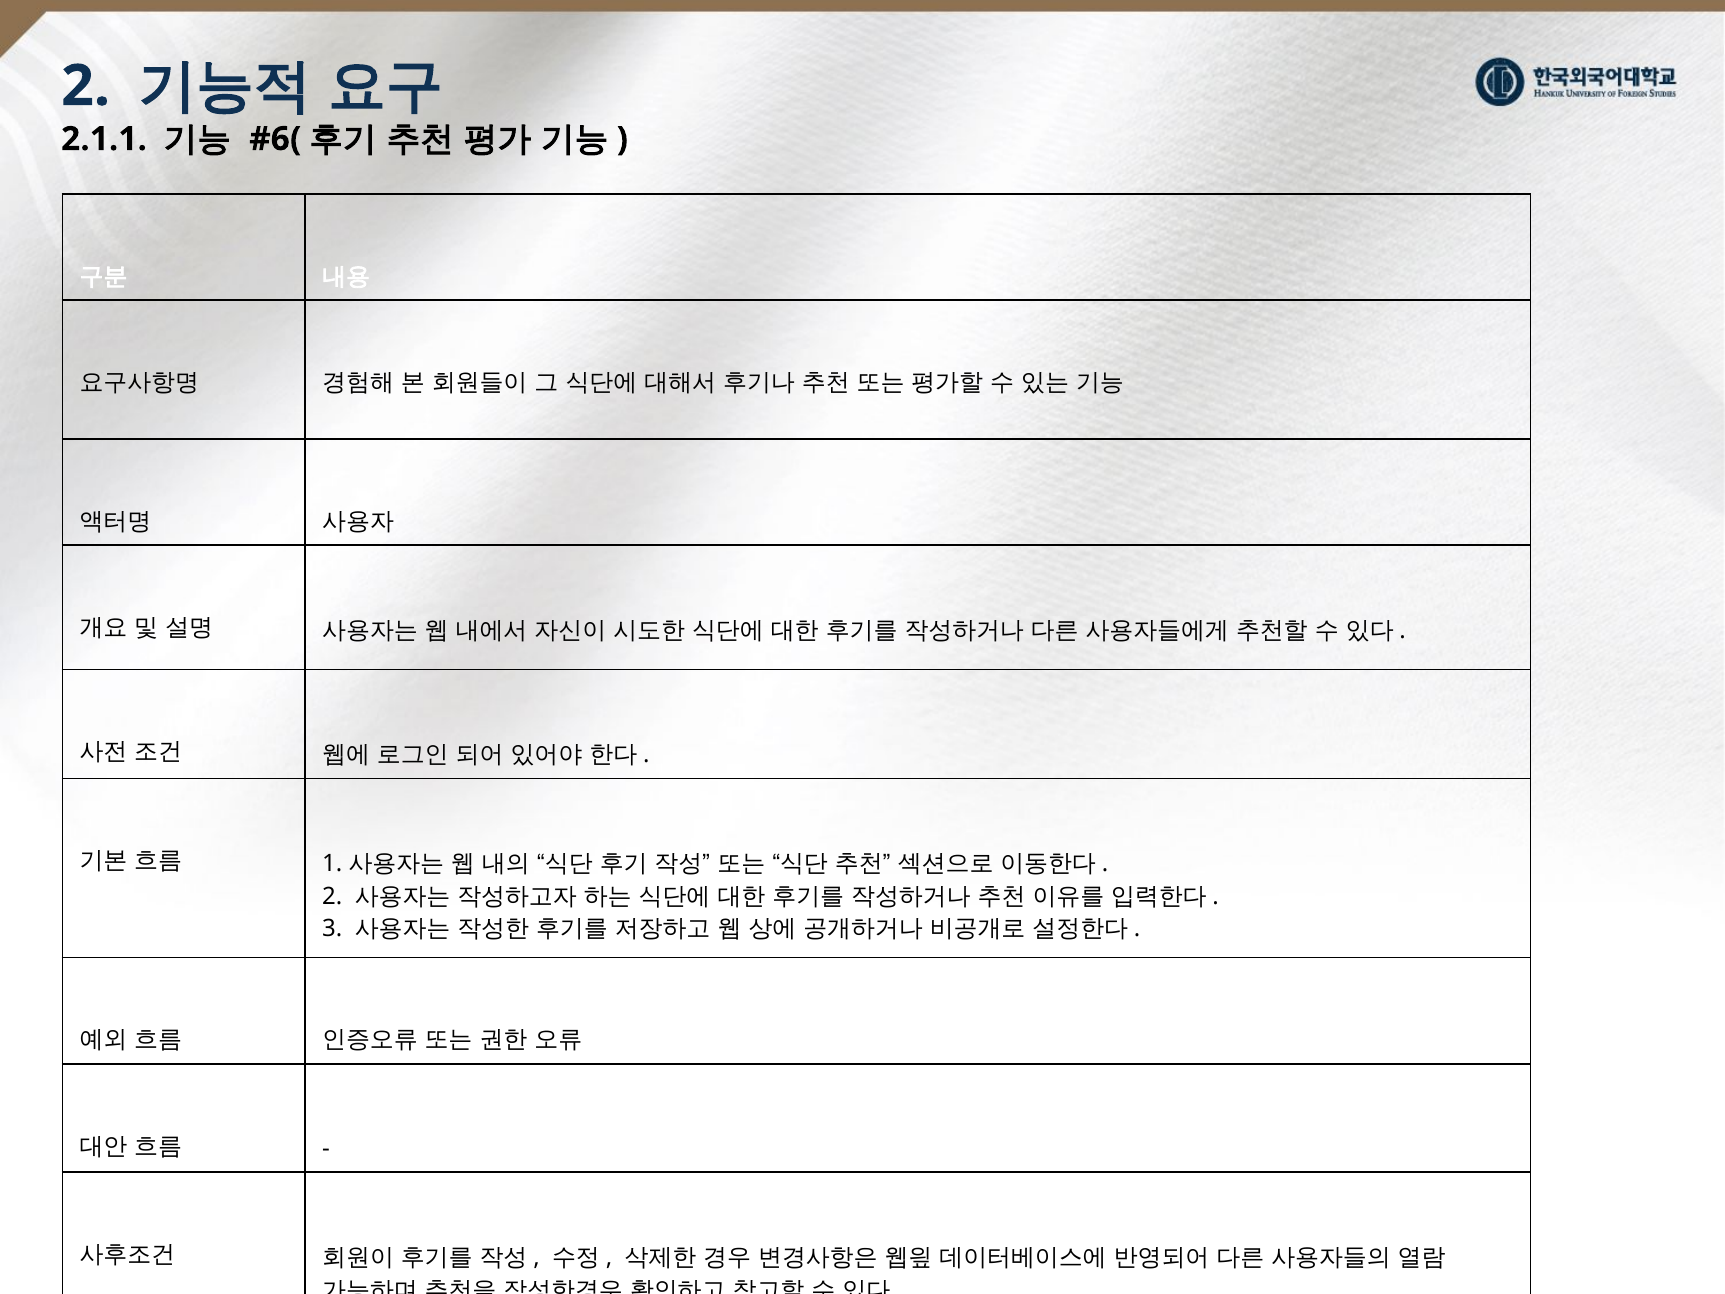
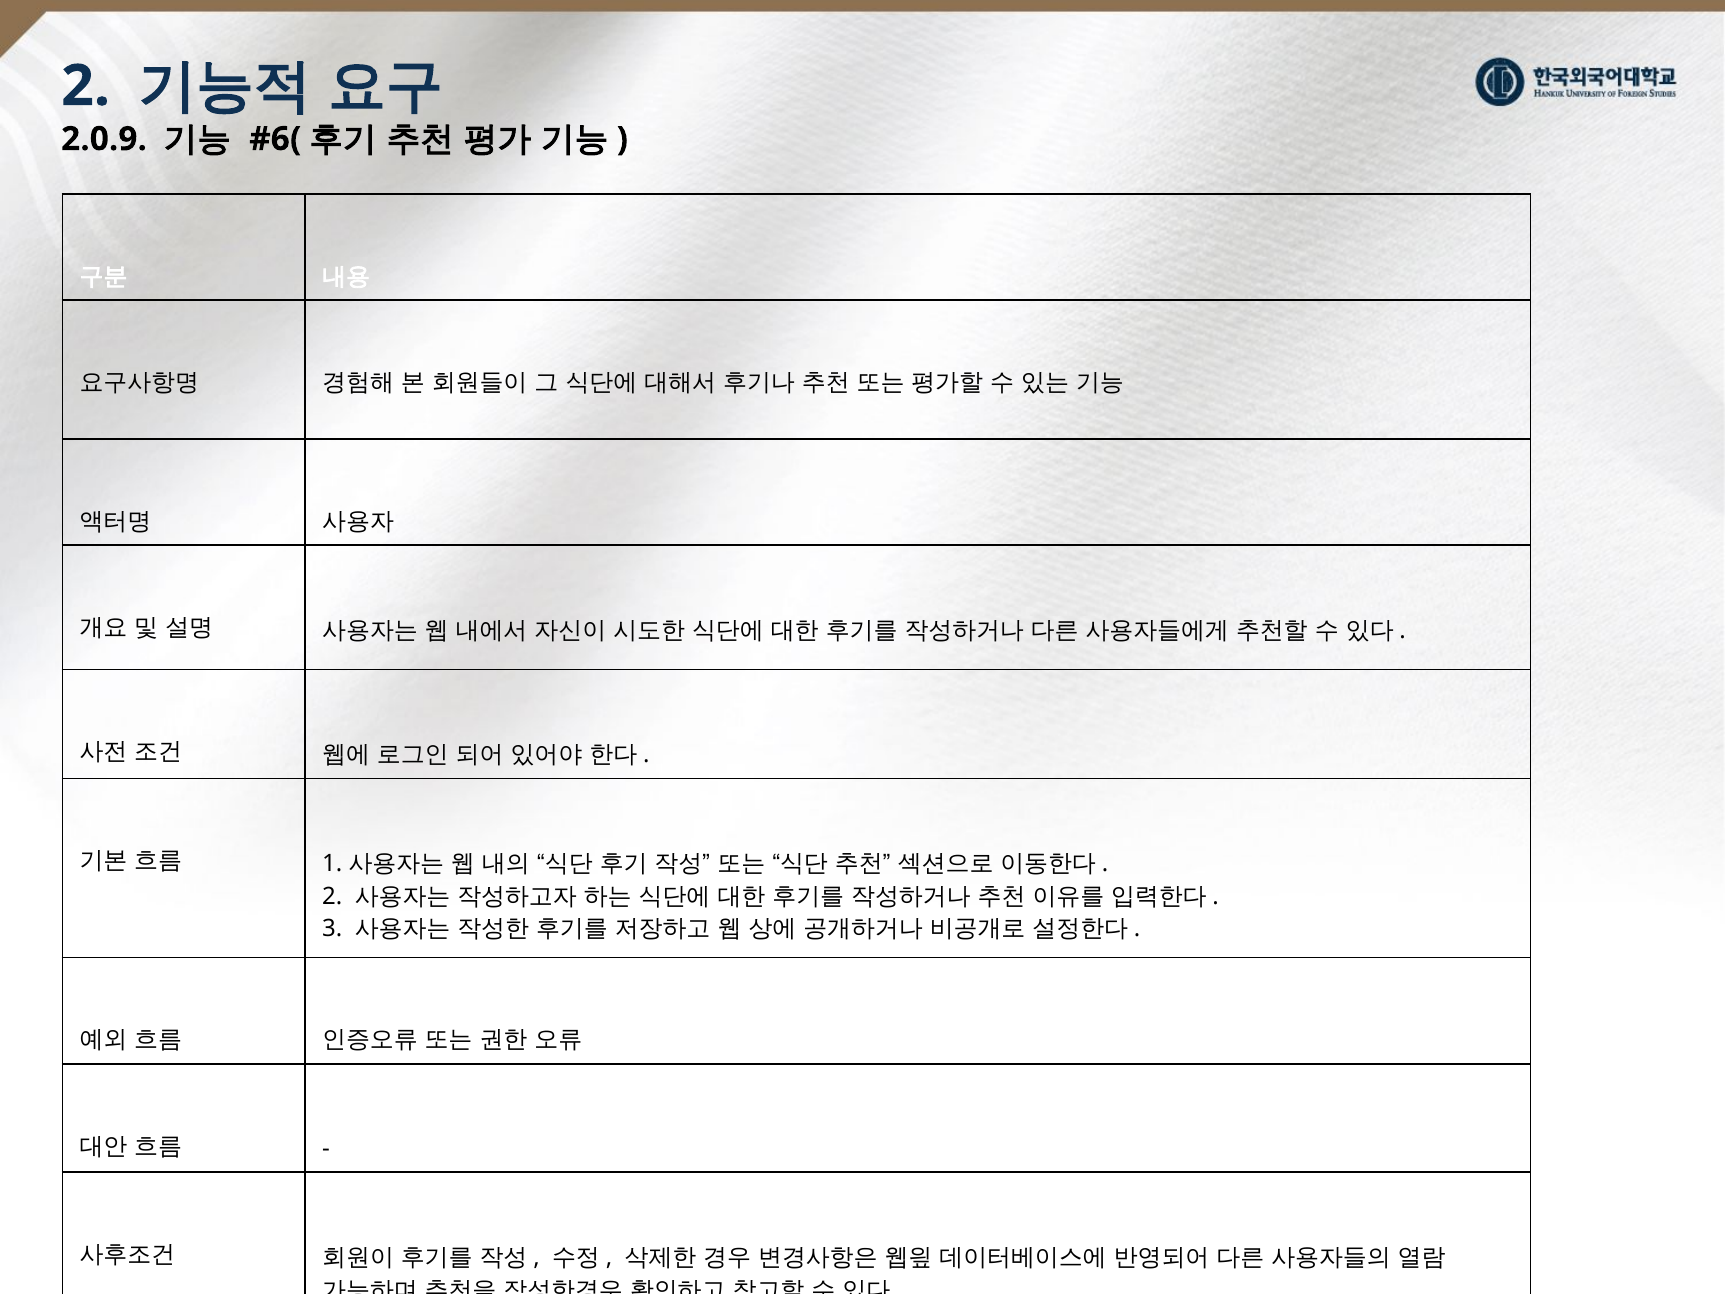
2.1.1: 2.1.1 -> 2.0.9 (104, 139)
